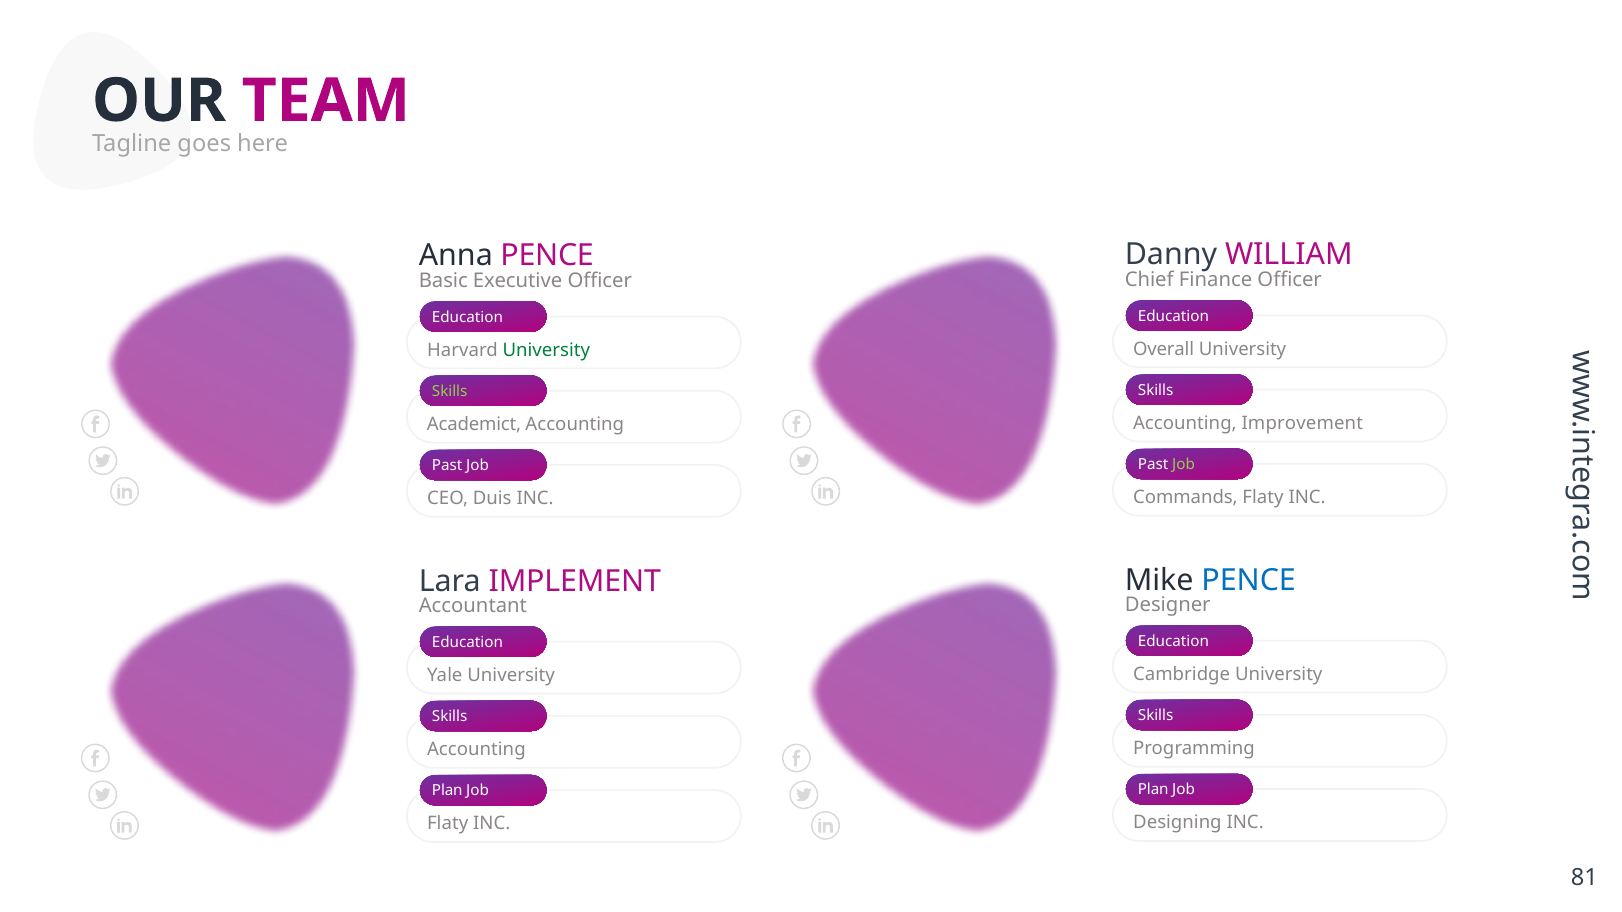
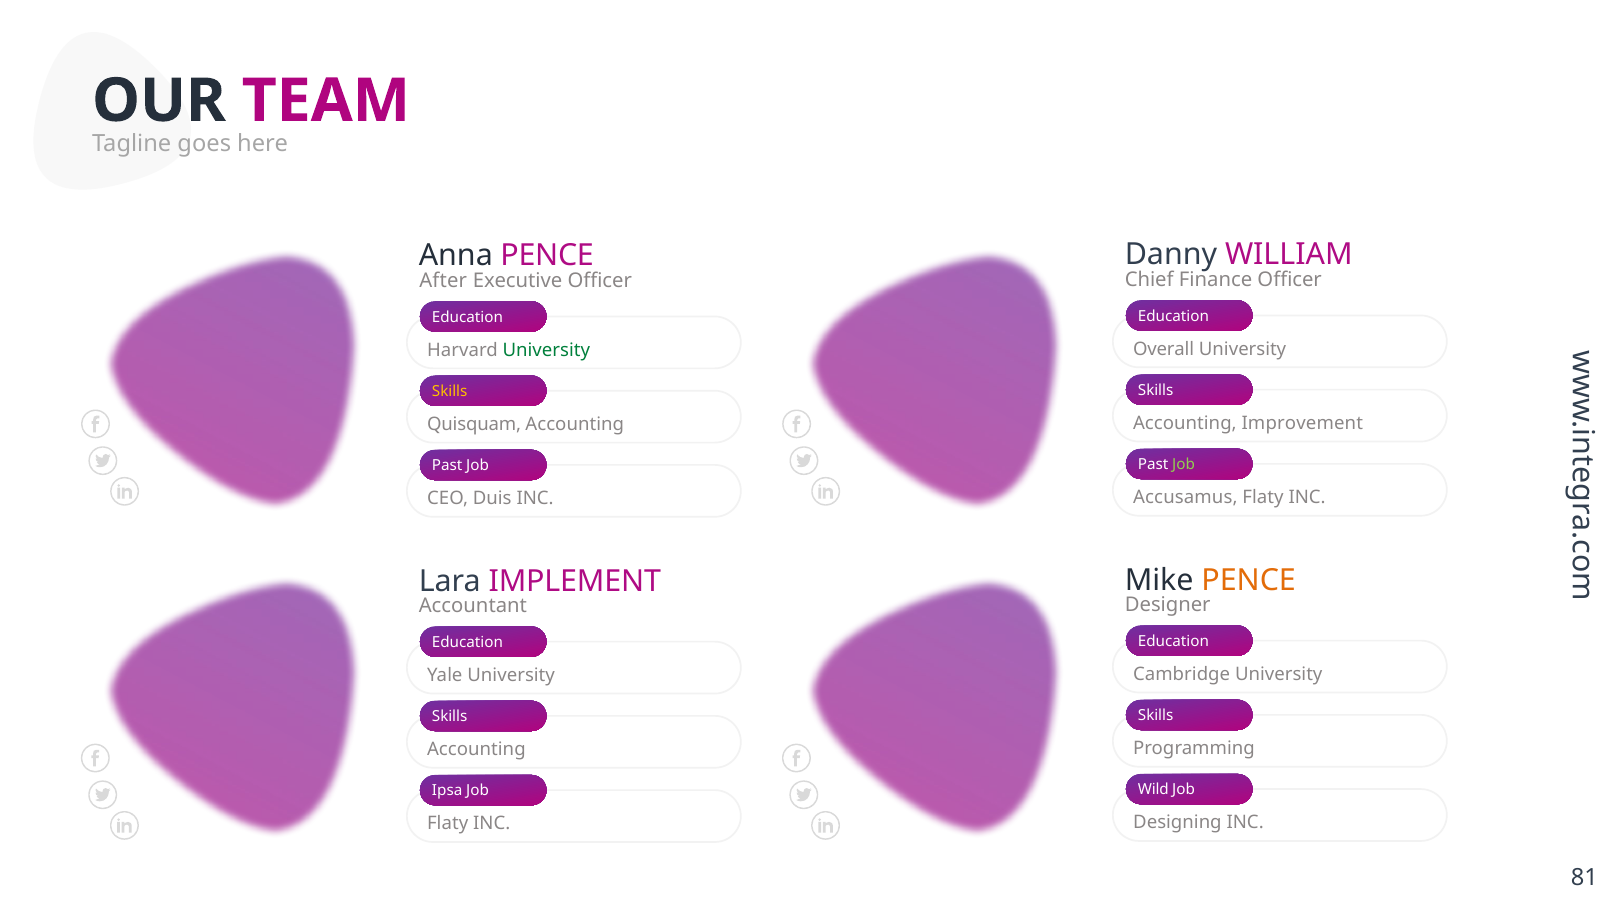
Basic: Basic -> After (443, 280)
Skills colour: light green -> yellow (450, 392)
Academict: Academict -> Quisquam (474, 424)
Commands: Commands -> Accusamus (1185, 497)
PENCE colour: blue -> orange (1249, 580)
Plan: Plan -> Wild (1153, 790)
Plan: Plan -> Ipsa (447, 791)
